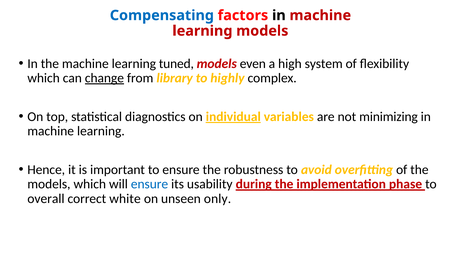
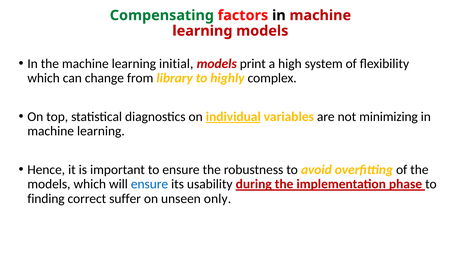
Compensating colour: blue -> green (162, 15)
tuned: tuned -> initial (176, 64)
even: even -> print (253, 64)
change underline: present -> none (104, 78)
overall: overall -> finding (46, 199)
white: white -> suffer (125, 199)
